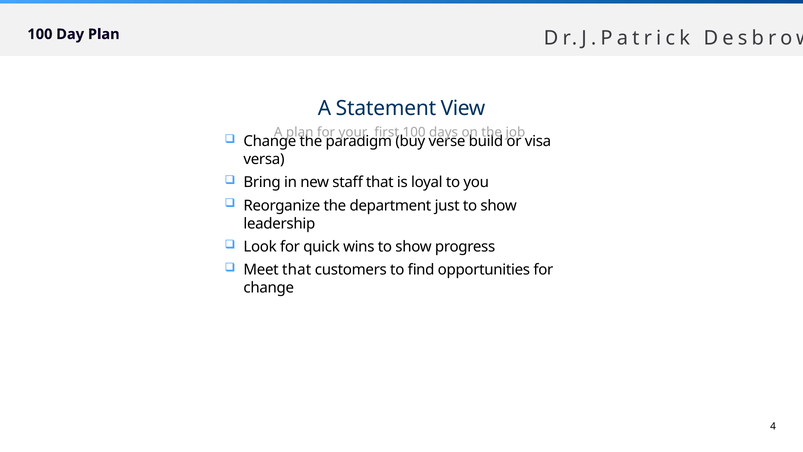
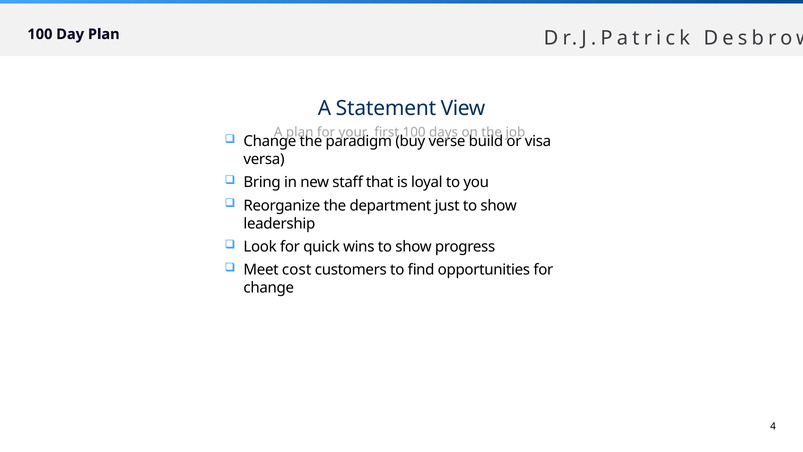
Meet that: that -> cost (297, 270)
